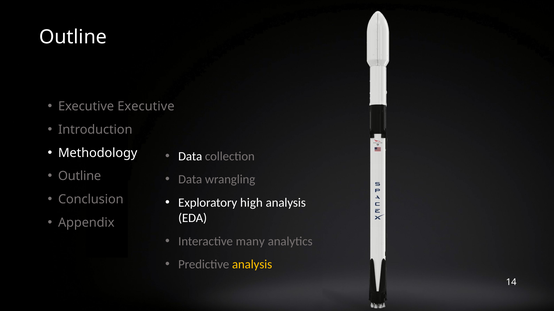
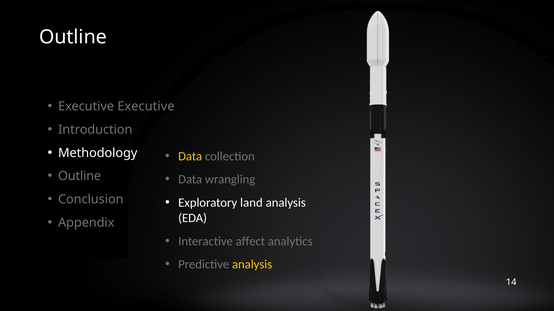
Data colour: white -> yellow (190, 157)
high: high -> land (251, 203)
many: many -> affect (250, 242)
